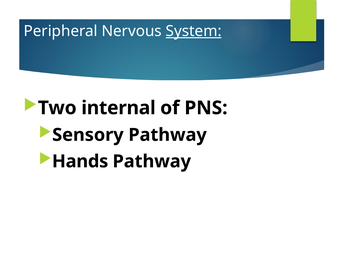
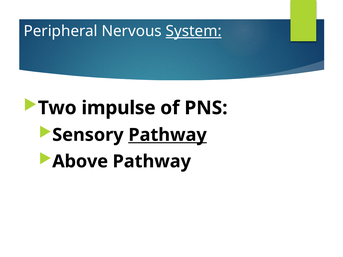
internal: internal -> impulse (119, 108)
Pathway underline: none -> present (168, 135)
Hands: Hands -> Above (80, 162)
